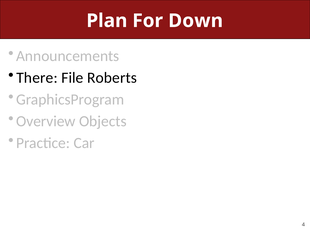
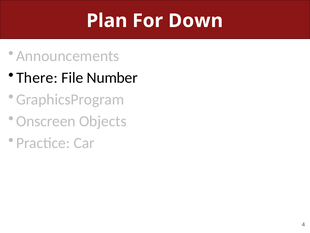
Roberts: Roberts -> Number (112, 78)
Overview: Overview -> Onscreen (46, 121)
